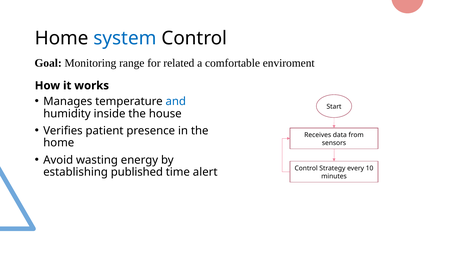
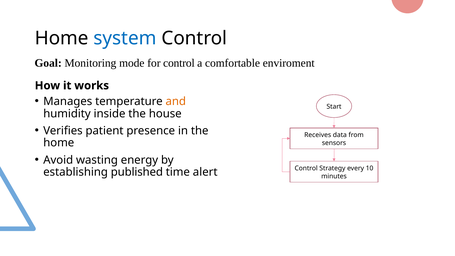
range: range -> mode (132, 63)
for related: related -> control (179, 63)
and colour: blue -> orange (176, 101)
